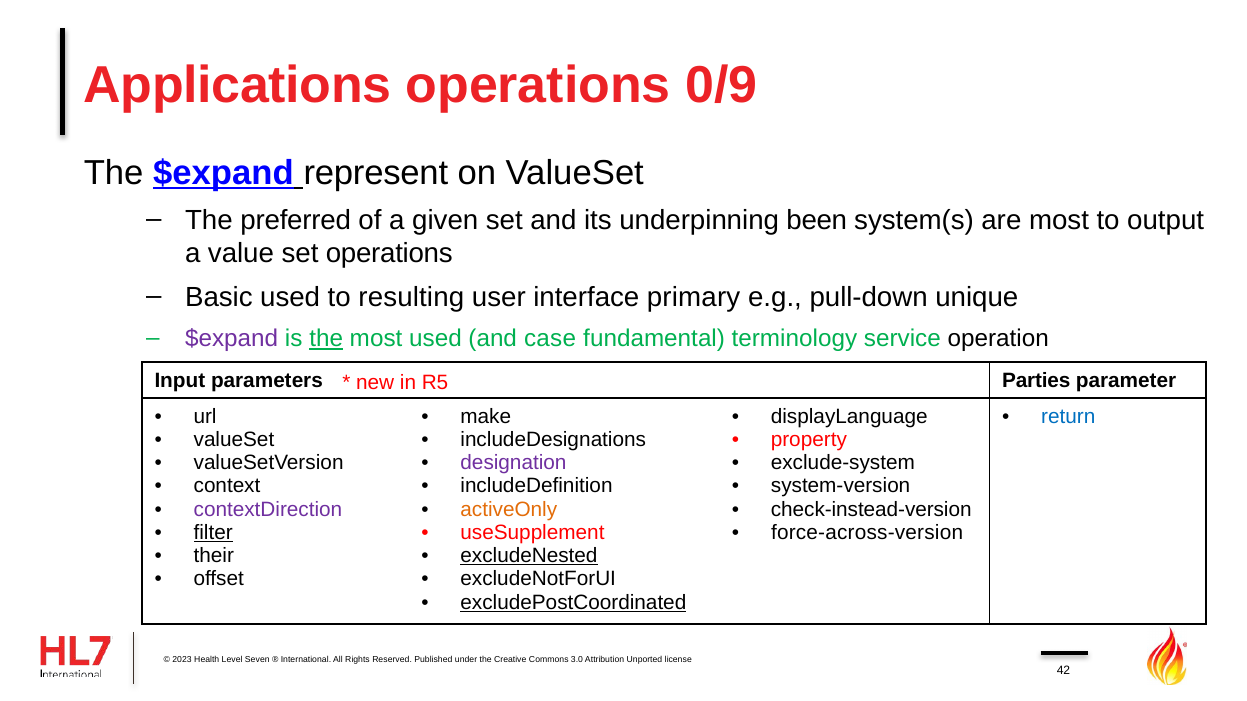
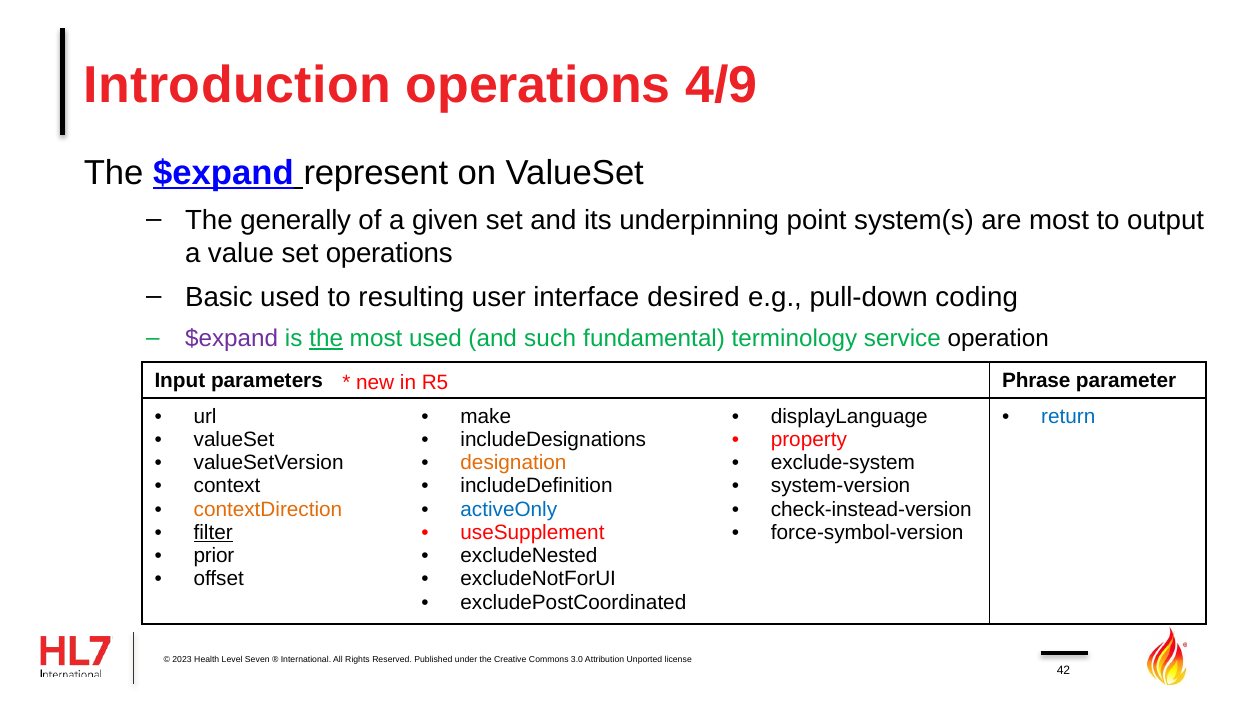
Applications: Applications -> Introduction (237, 85)
0/9: 0/9 -> 4/9 (721, 85)
preferred: preferred -> generally (296, 221)
been: been -> point (817, 221)
primary: primary -> desired (694, 297)
unique: unique -> coding (977, 297)
case: case -> such (550, 339)
Parties: Parties -> Phrase (1036, 381)
designation colour: purple -> orange (513, 463)
contextDirection colour: purple -> orange (268, 510)
activeOnly colour: orange -> blue (509, 510)
force-across-version: force-across-version -> force-symbol-version (867, 533)
their: their -> prior (214, 556)
excludeNested underline: present -> none (529, 556)
excludePostCoordinated underline: present -> none (573, 603)
